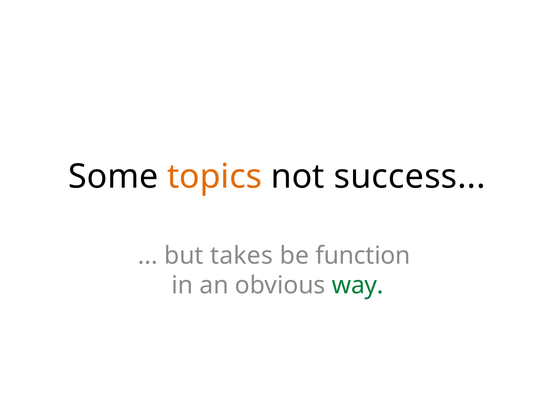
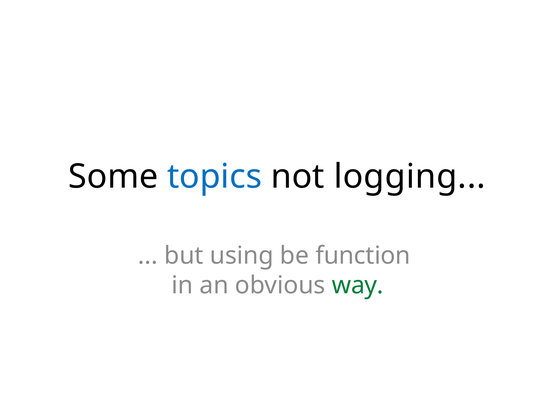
topics colour: orange -> blue (214, 176)
success: success -> logging (410, 176)
takes: takes -> using (242, 255)
